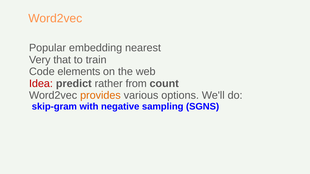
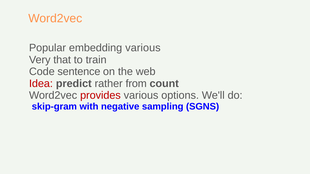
embedding nearest: nearest -> various (143, 48)
elements: elements -> sentence (79, 72)
provides colour: orange -> red (100, 96)
